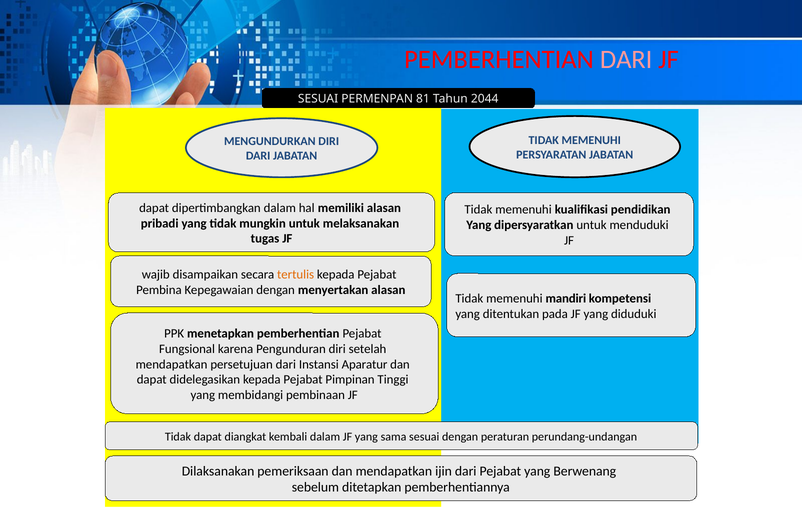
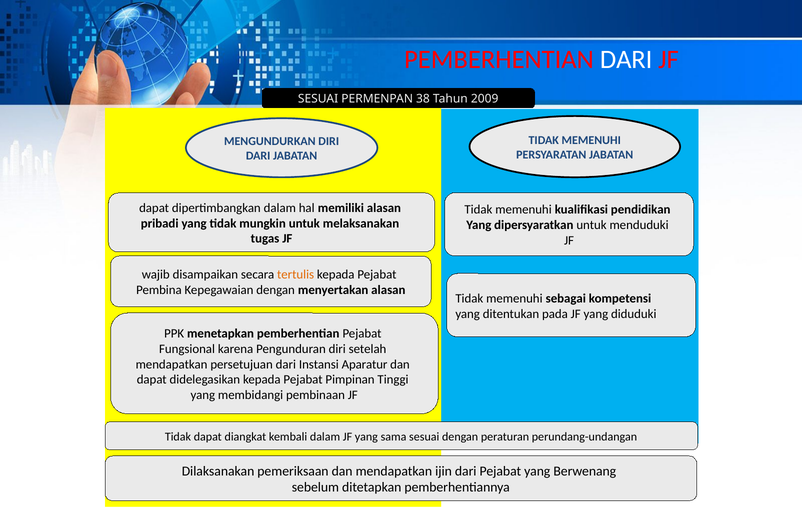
DARI colour: pink -> white (626, 60)
81: 81 -> 38 (423, 99)
2044: 2044 -> 2009 (485, 99)
mandiri: mandiri -> sebagai (566, 298)
